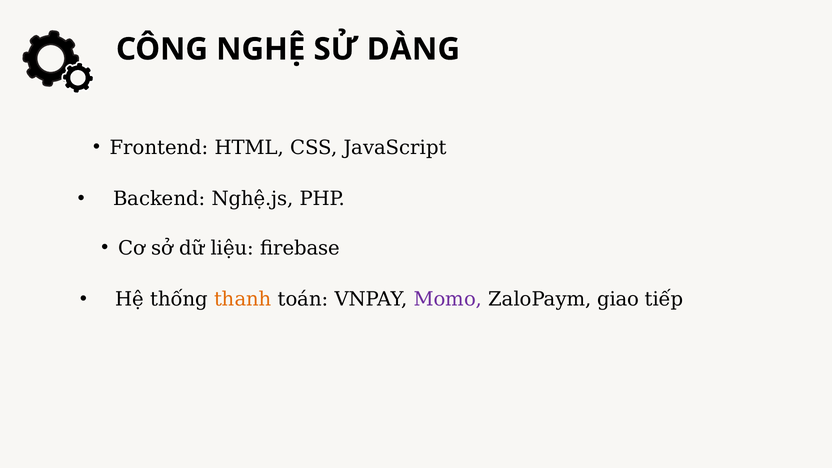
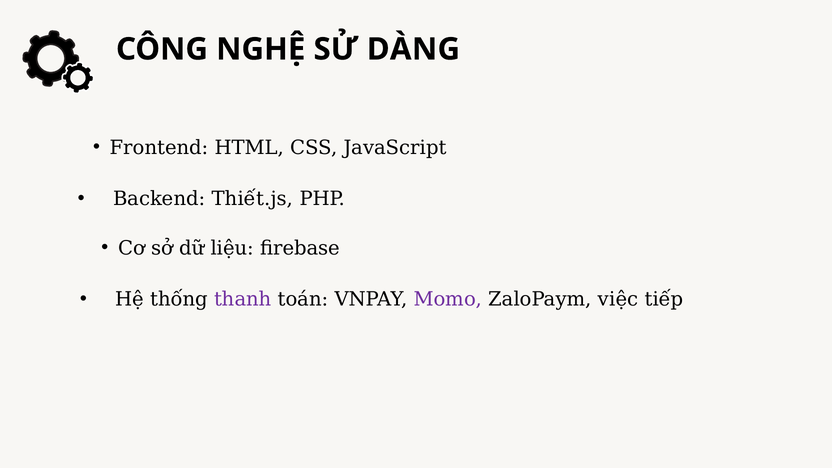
Nghệ.js: Nghệ.js -> Thiết.js (252, 199)
thanh colour: orange -> purple (243, 299)
giao: giao -> việc (618, 299)
